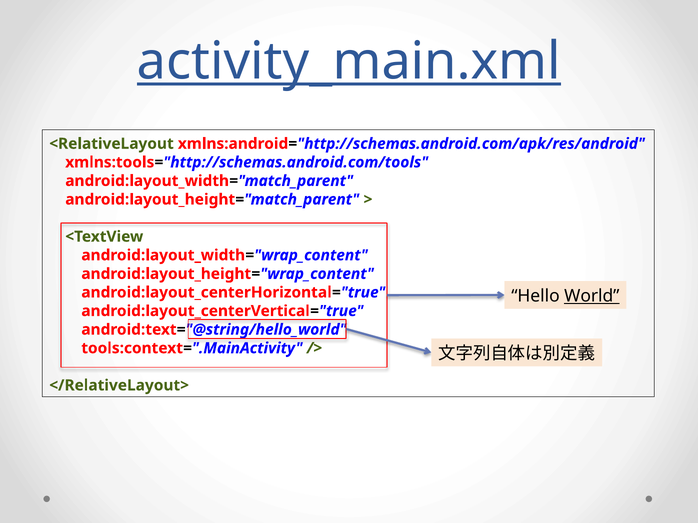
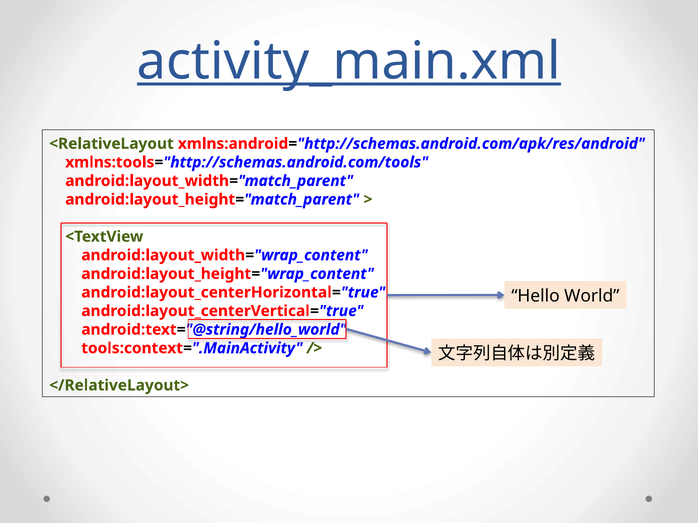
World underline: present -> none (592, 296)
